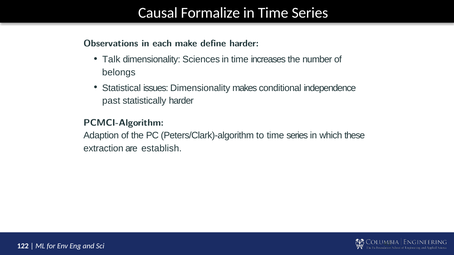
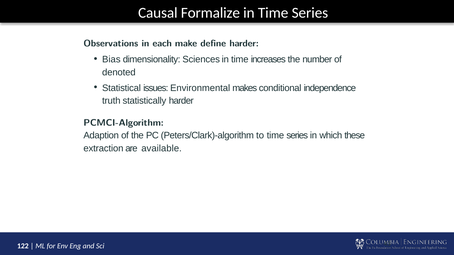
Talk: Talk -> Bias (111, 60)
belongs: belongs -> denoted (119, 72)
issues Dimensionality: Dimensionality -> Environmental (200, 88)
past: past -> truth (111, 101)
establish: establish -> available (162, 149)
